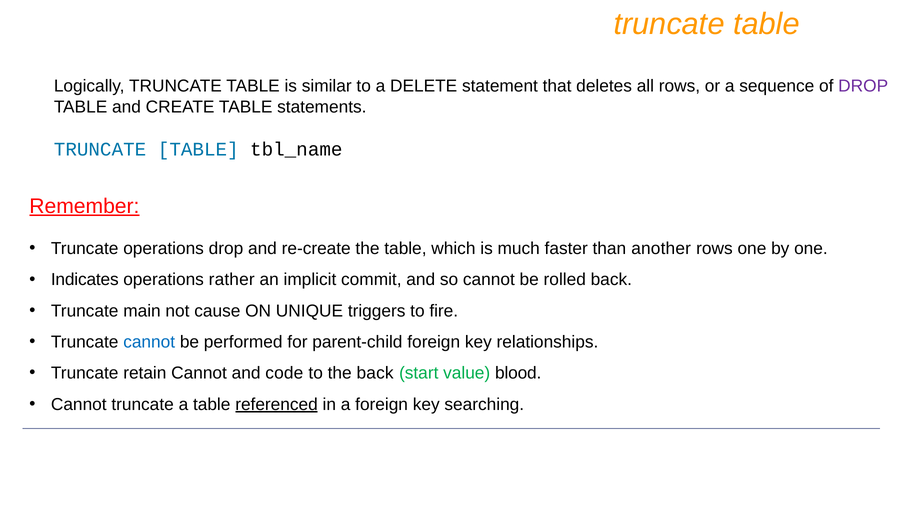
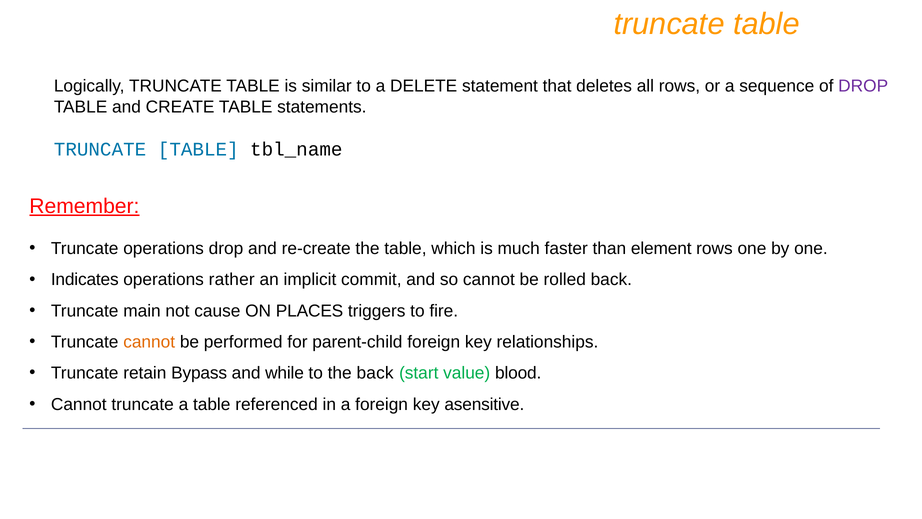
another: another -> element (661, 248)
UNIQUE: UNIQUE -> PLACES (310, 311)
cannot colour: blue -> orange (149, 342)
retain Cannot: Cannot -> Bypass (199, 373)
code: code -> while (285, 373)
referenced underline: present -> none (277, 404)
searching: searching -> asensitive (484, 404)
